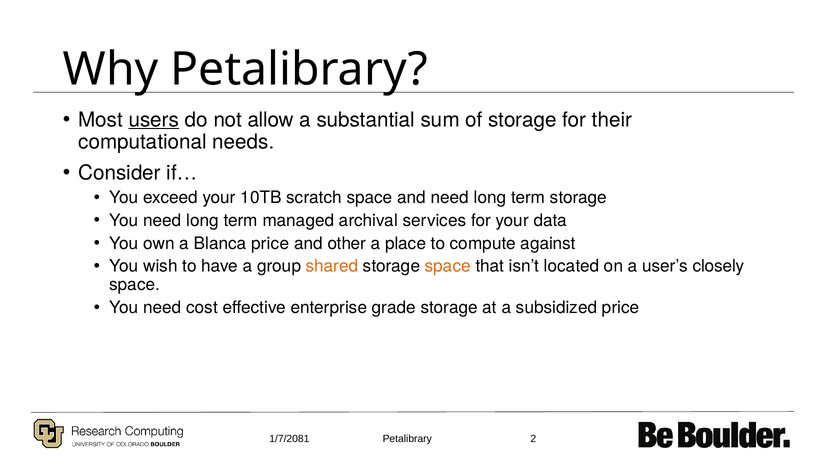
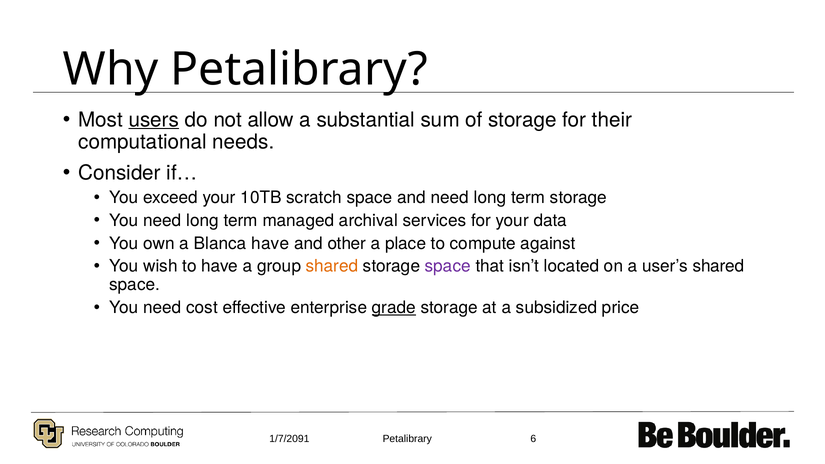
Blanca price: price -> have (270, 243)
space colour: orange -> purple (448, 266)
user’s closely: closely -> shared (718, 266)
grade underline: none -> present (394, 308)
1/7/2081: 1/7/2081 -> 1/7/2091 (289, 439)
2: 2 -> 6 (533, 439)
